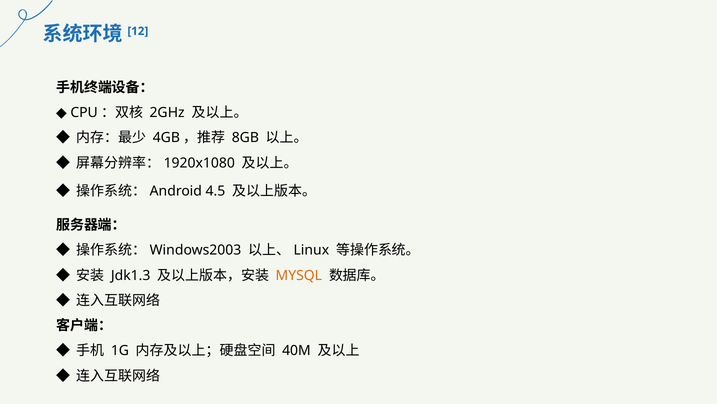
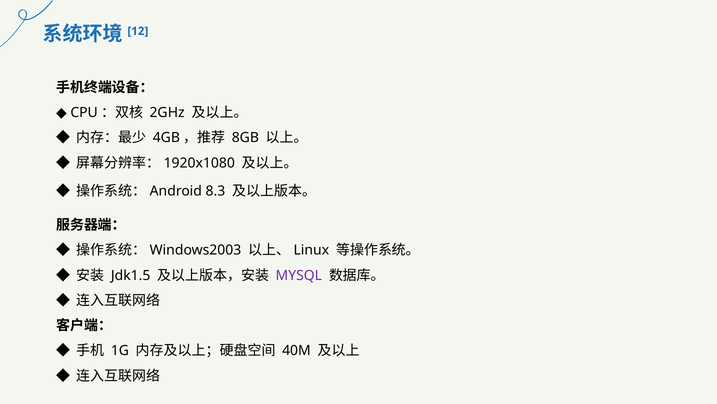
4.5: 4.5 -> 8.3 (215, 191)
Jdk1.3: Jdk1.3 -> Jdk1.5 (131, 275)
MYSQL colour: orange -> purple (299, 275)
